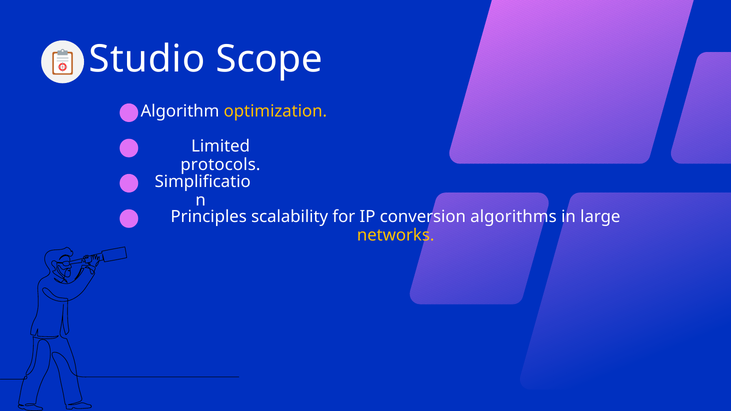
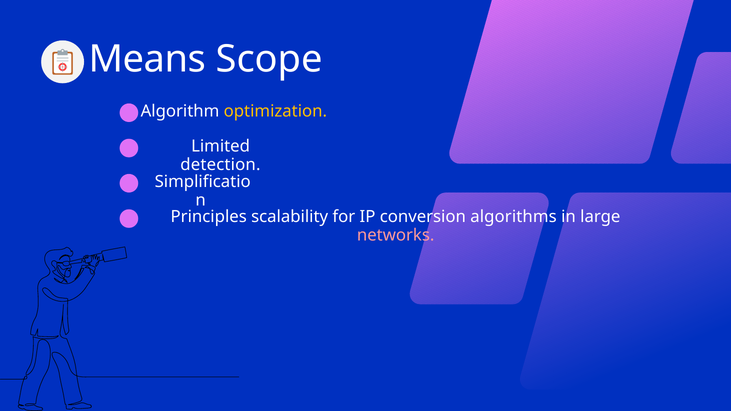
Studio: Studio -> Means (147, 59)
protocols: protocols -> detection (220, 165)
networks colour: yellow -> pink (396, 235)
